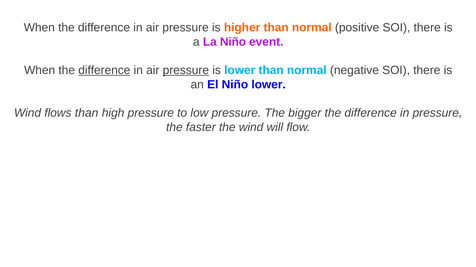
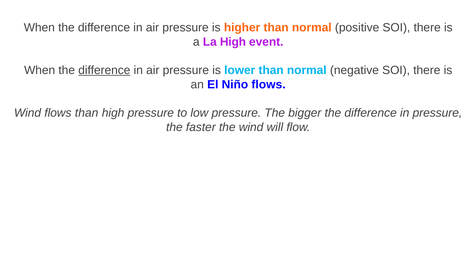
La Niño: Niño -> High (233, 42)
pressure underline: present -> none (186, 70)
Niño lower: lower -> flows (269, 85)
